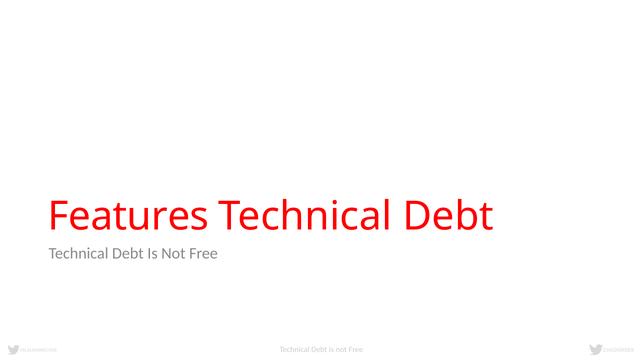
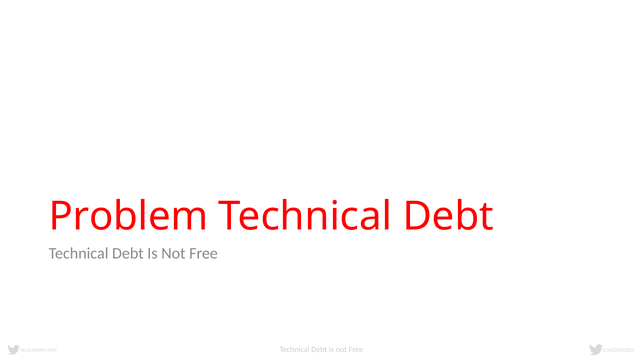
Features: Features -> Problem (128, 216)
